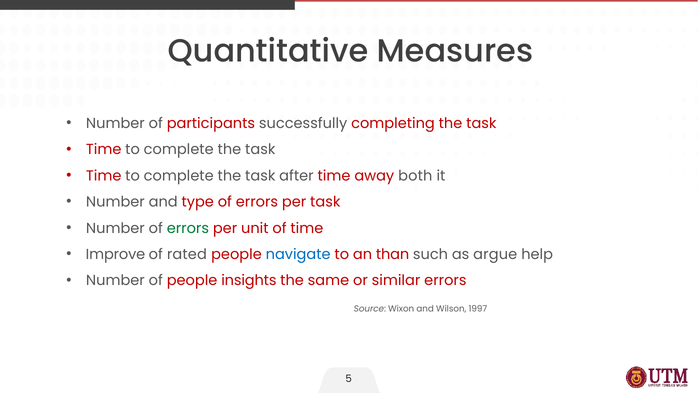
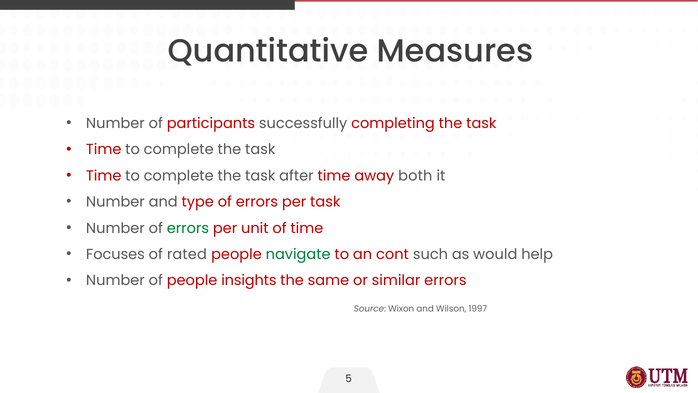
Improve: Improve -> Focuses (115, 254)
navigate colour: blue -> green (298, 254)
than: than -> cont (392, 254)
argue: argue -> would (495, 254)
